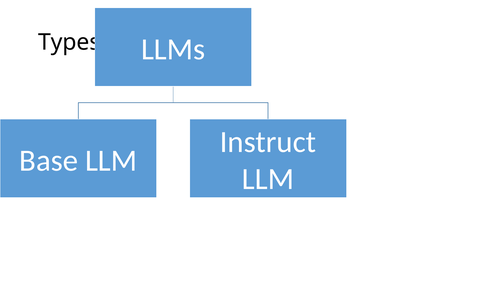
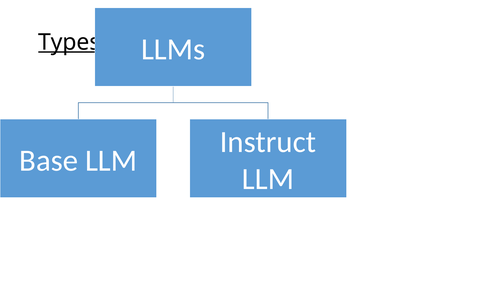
Types underline: none -> present (69, 42)
